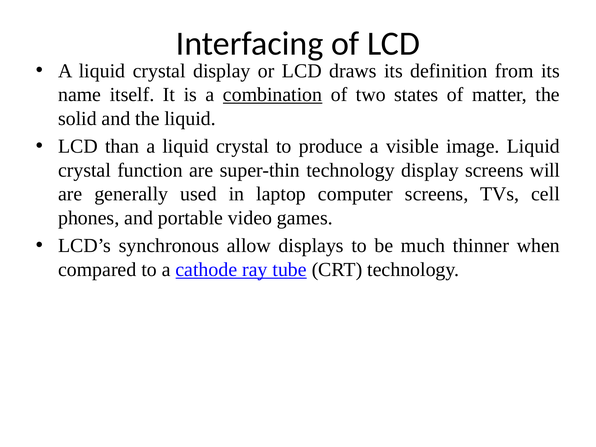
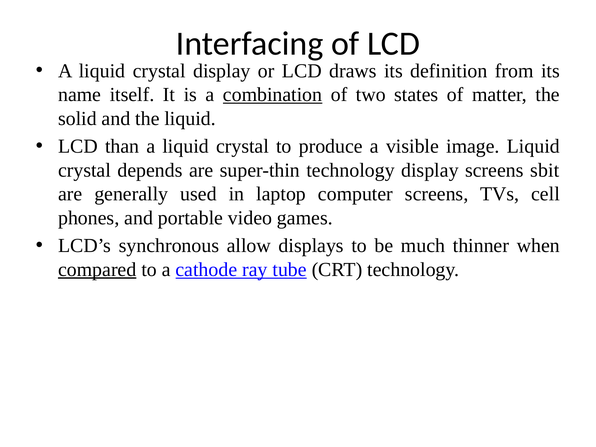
function: function -> depends (150, 170)
will: will -> sbit (545, 170)
compared underline: none -> present (97, 269)
